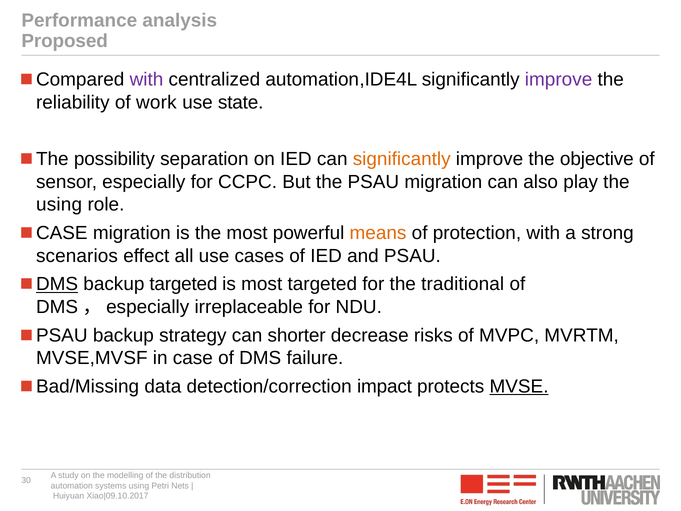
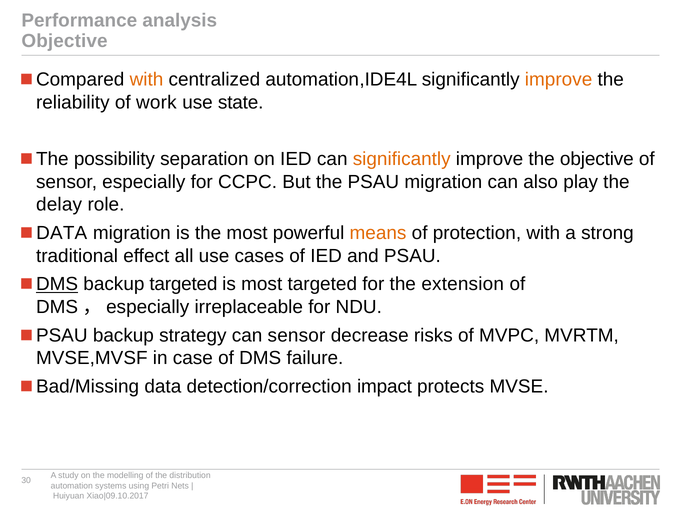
Proposed: Proposed -> Objective (65, 41)
with colour: purple -> orange (147, 80)
improve colour: purple -> orange (559, 80)
using: using -> delay (59, 205)
CASE: CASE -> DATA (62, 233)
scenarios: scenarios -> traditional (77, 256)
traditional: traditional -> extension (463, 284)
can shorter: shorter -> sensor (296, 335)
MVSE underline: present -> none (519, 386)
